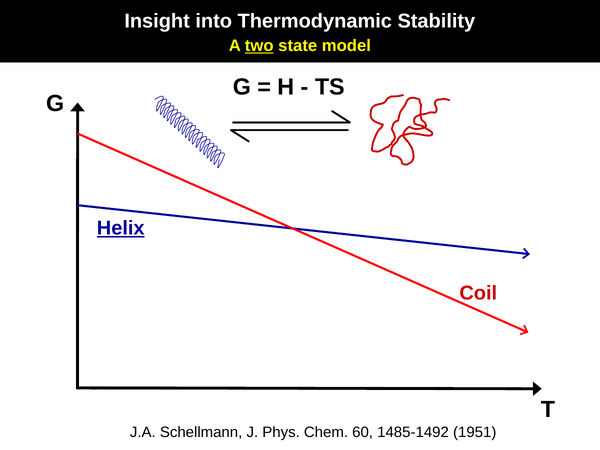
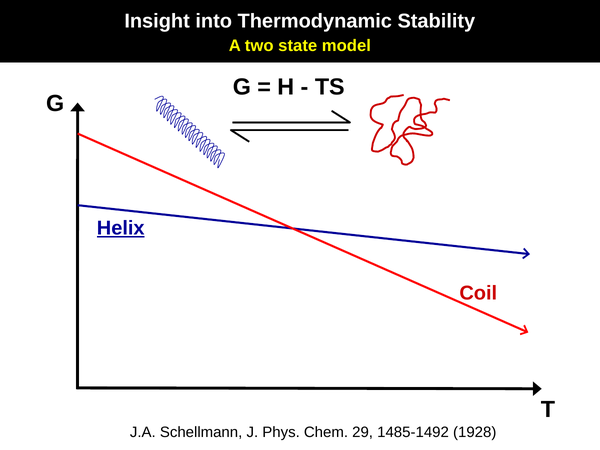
two underline: present -> none (259, 46)
60: 60 -> 29 (363, 432)
1951: 1951 -> 1928 (475, 432)
